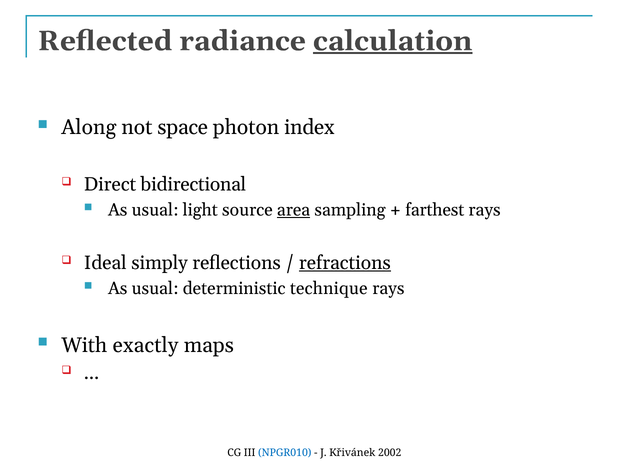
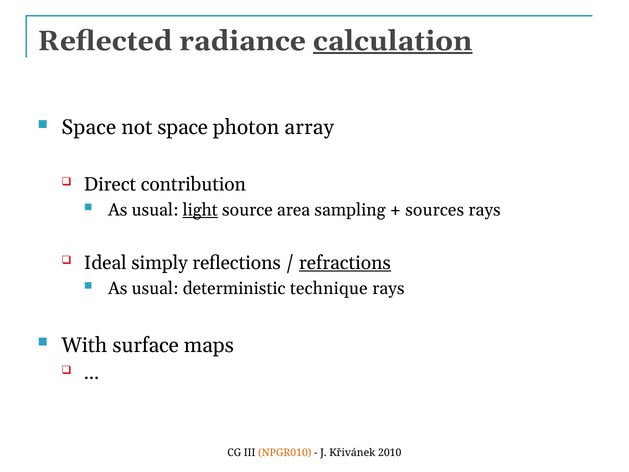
Along: Along -> Space (89, 127)
index: index -> array (309, 127)
bidirectional: bidirectional -> contribution (193, 184)
light underline: none -> present (200, 210)
area underline: present -> none (294, 210)
farthest: farthest -> sources (435, 210)
exactly: exactly -> surface (146, 345)
NPGR010 colour: blue -> orange (285, 453)
2002: 2002 -> 2010 (390, 453)
